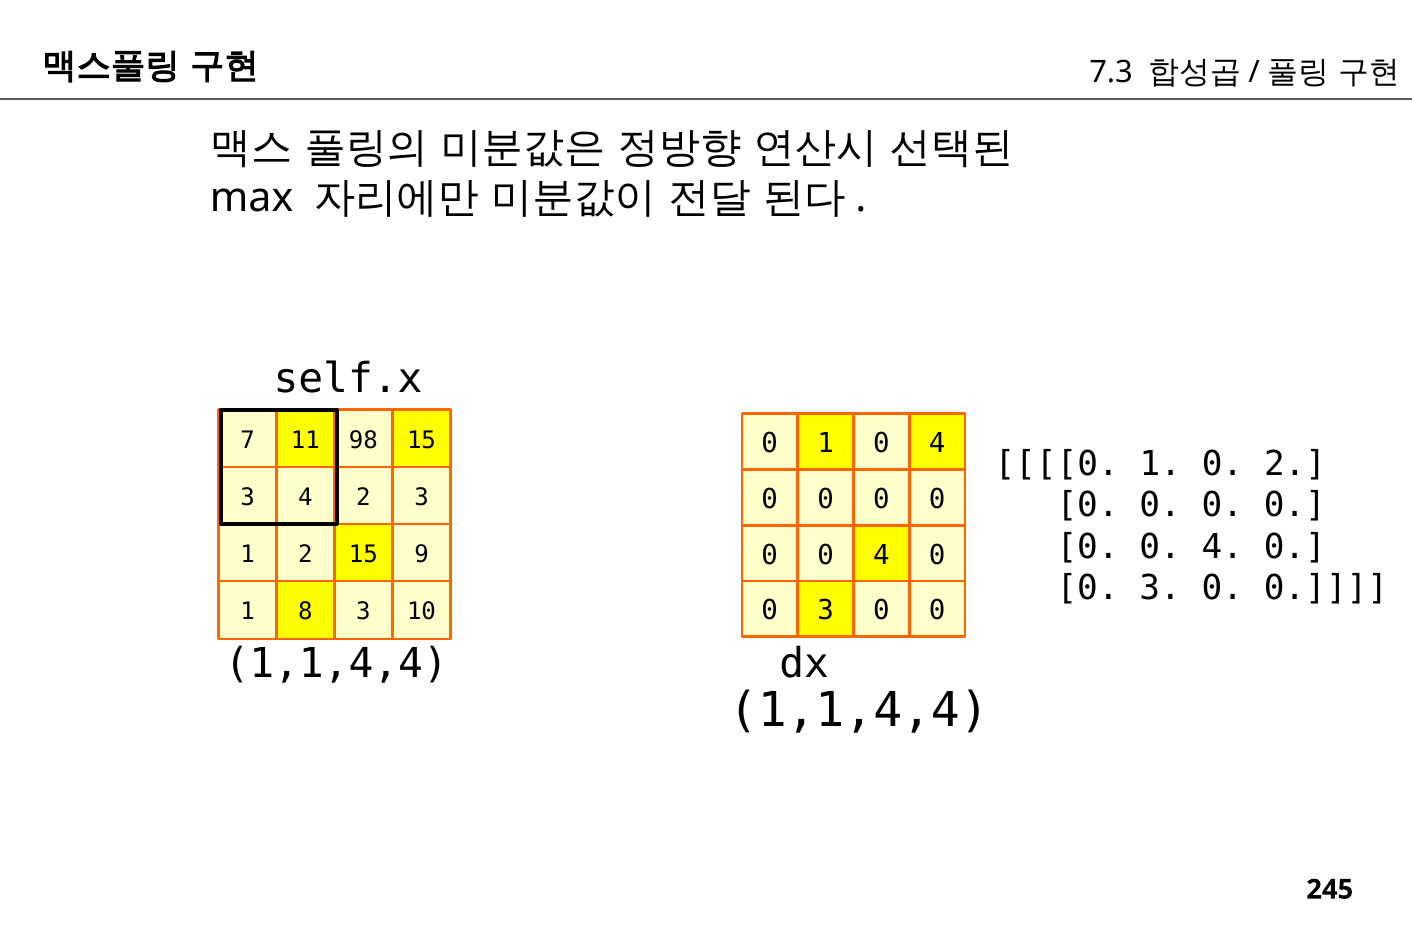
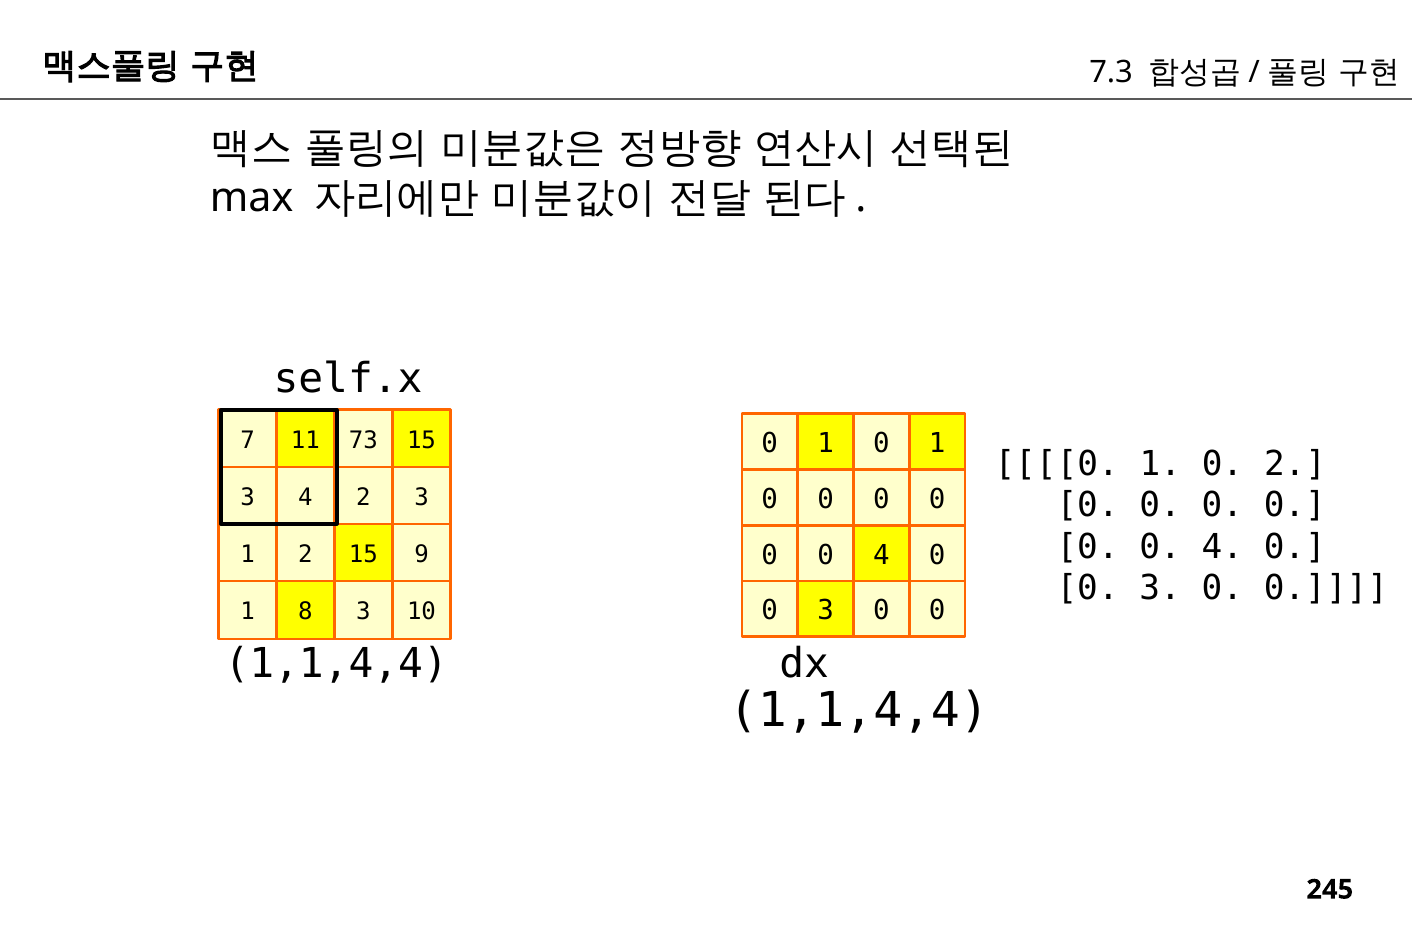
98: 98 -> 73 (363, 441)
1 0 4: 4 -> 1 (937, 444)
